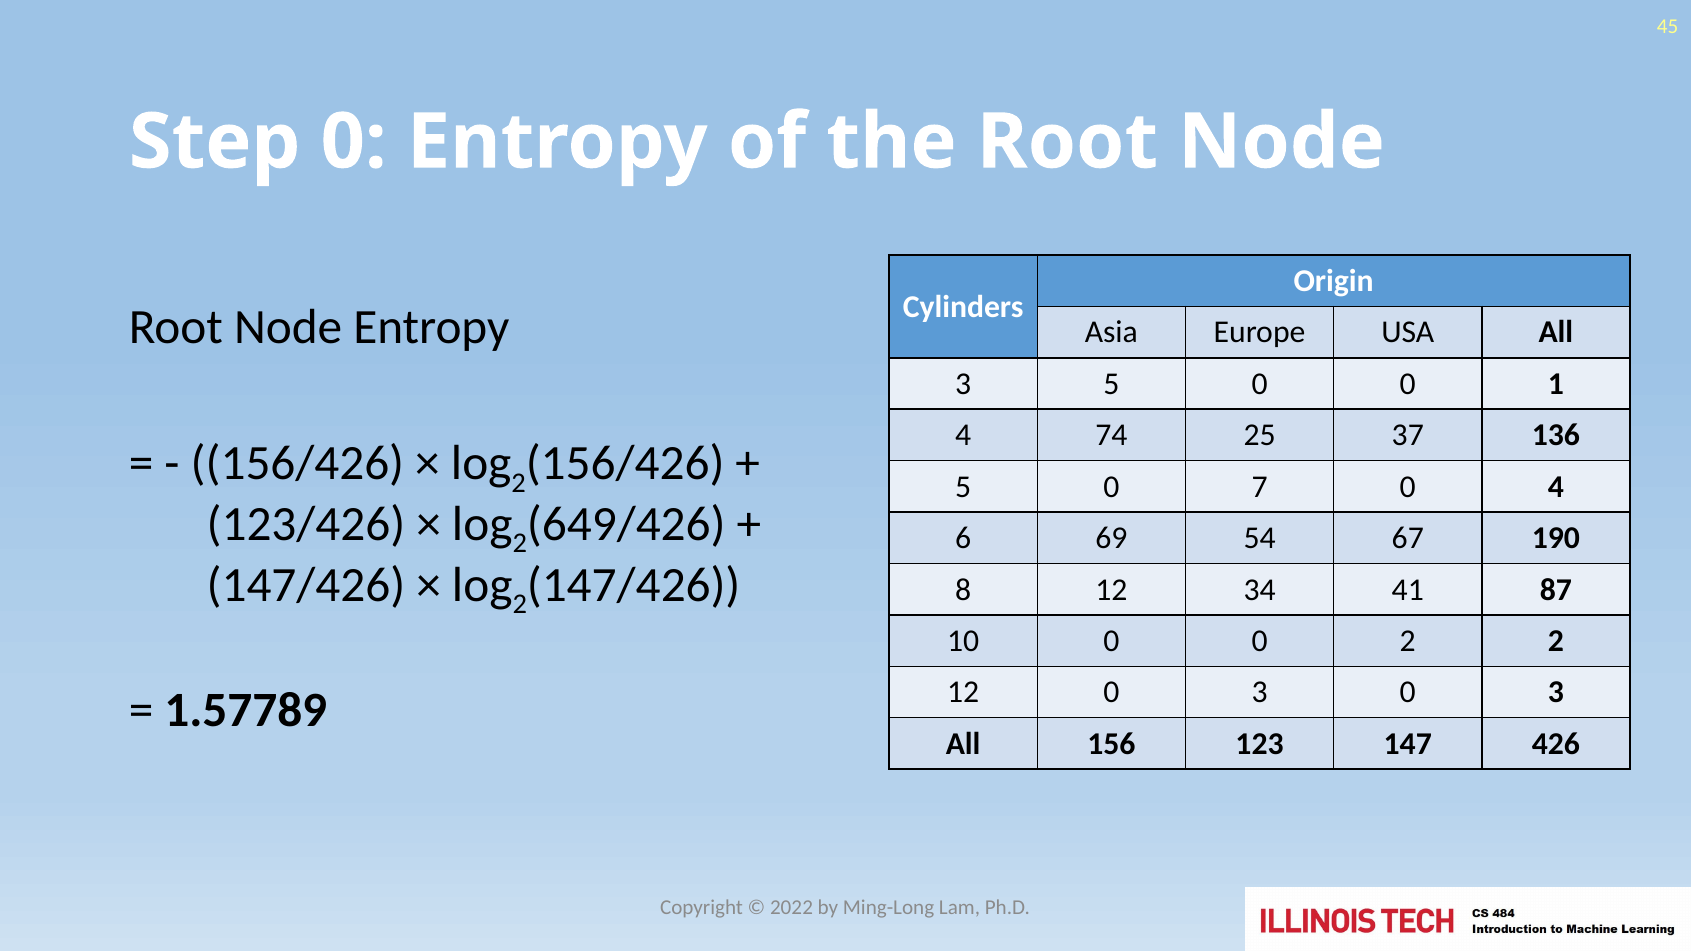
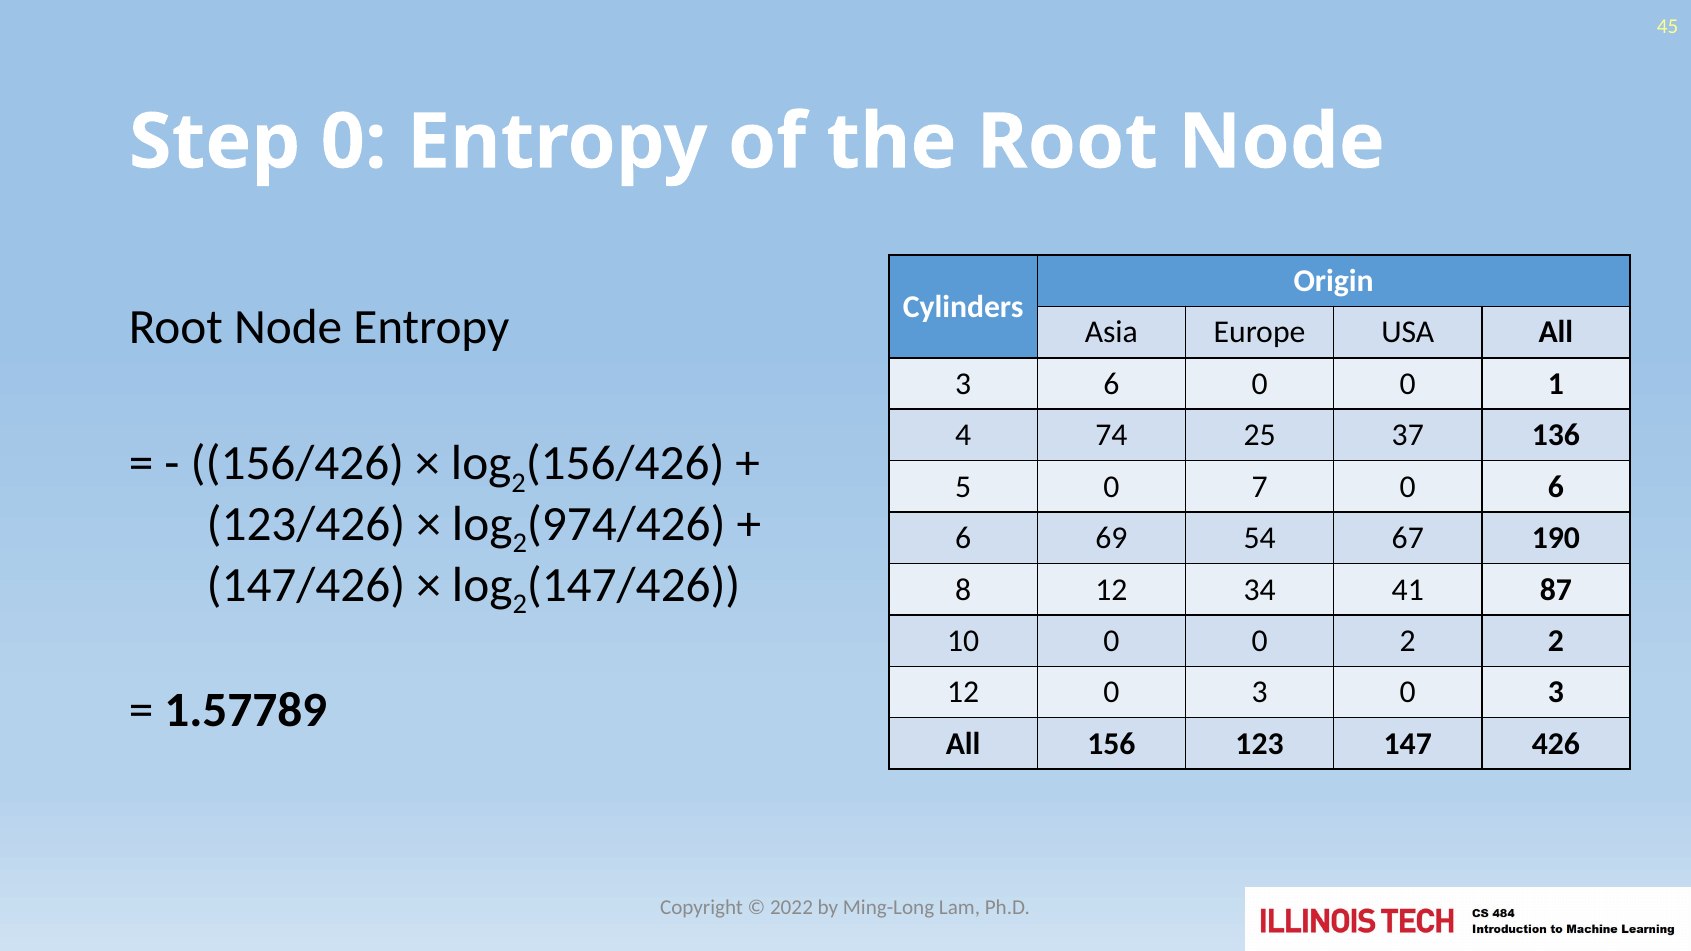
3 5: 5 -> 6 (1111, 384)
0 4: 4 -> 6 (1556, 487)
649/426: 649/426 -> 974/426 (626, 524)
